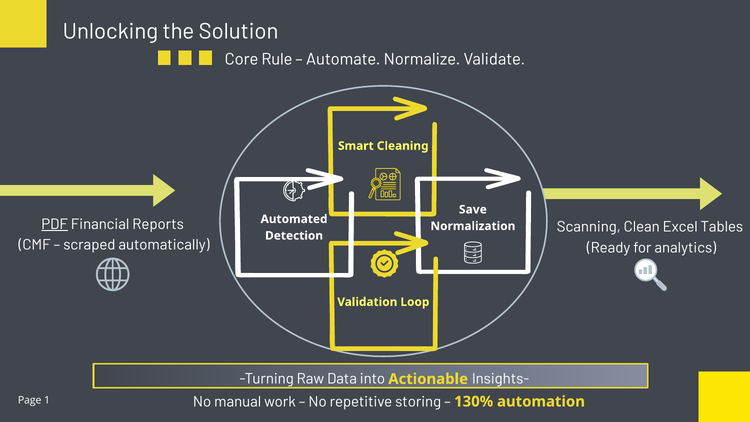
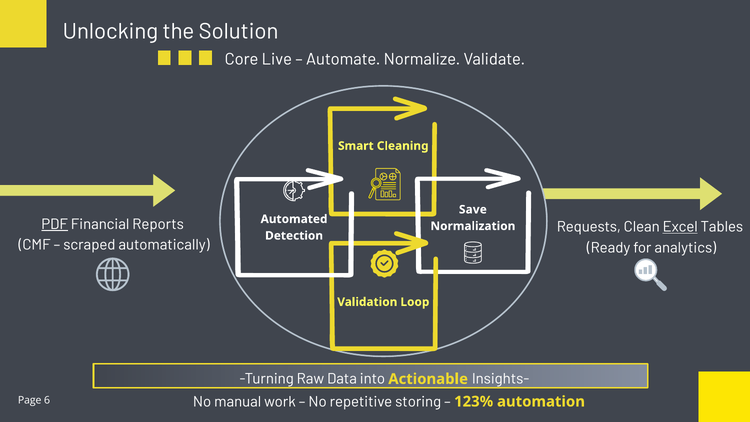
Rule: Rule -> Live (277, 59)
Scanning: Scanning -> Requests (589, 227)
Excel underline: none -> present (680, 227)
130%: 130% -> 123% (474, 401)
1: 1 -> 6 (47, 400)
